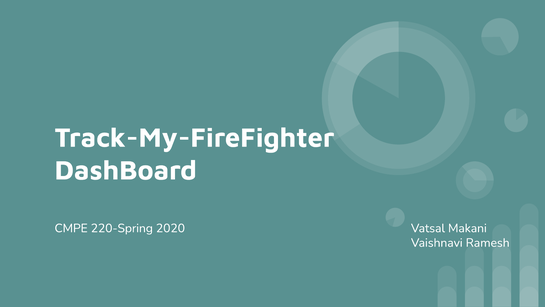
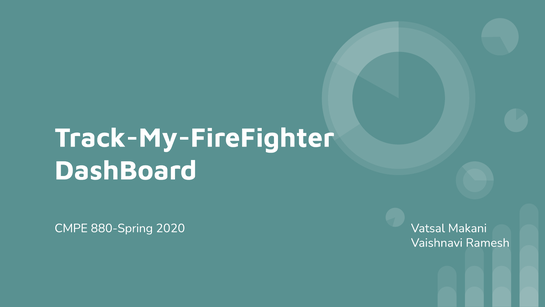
220-Spring: 220-Spring -> 880-Spring (122, 228)
